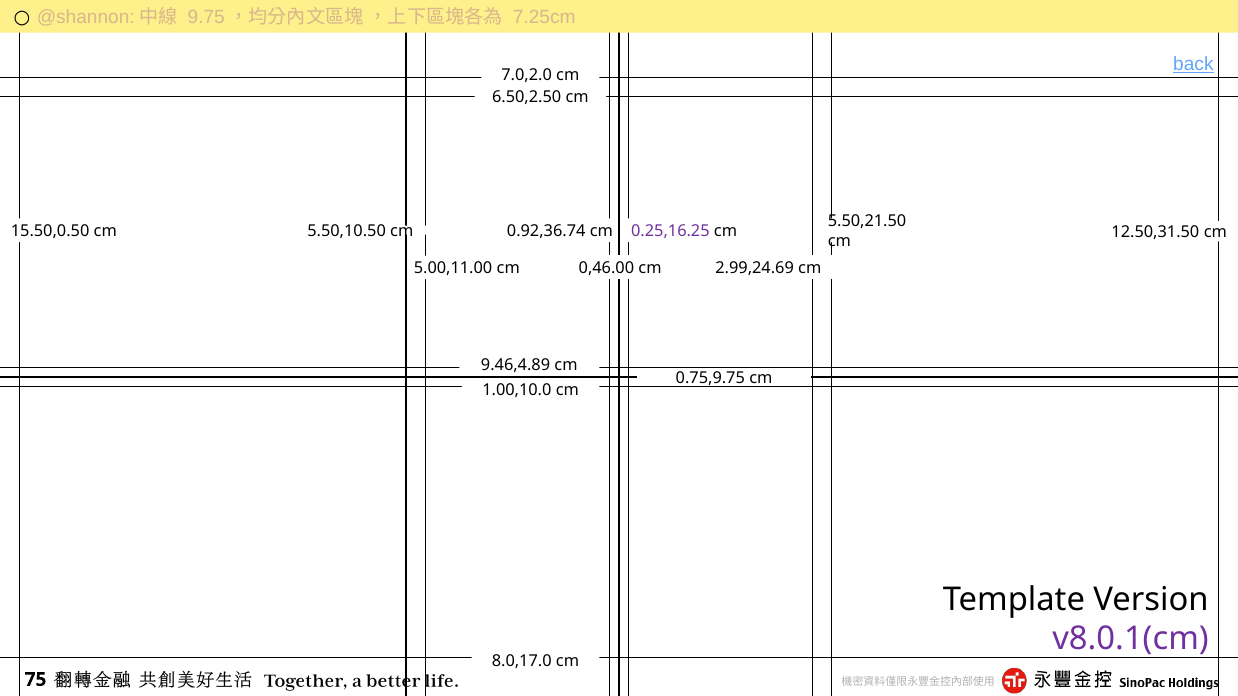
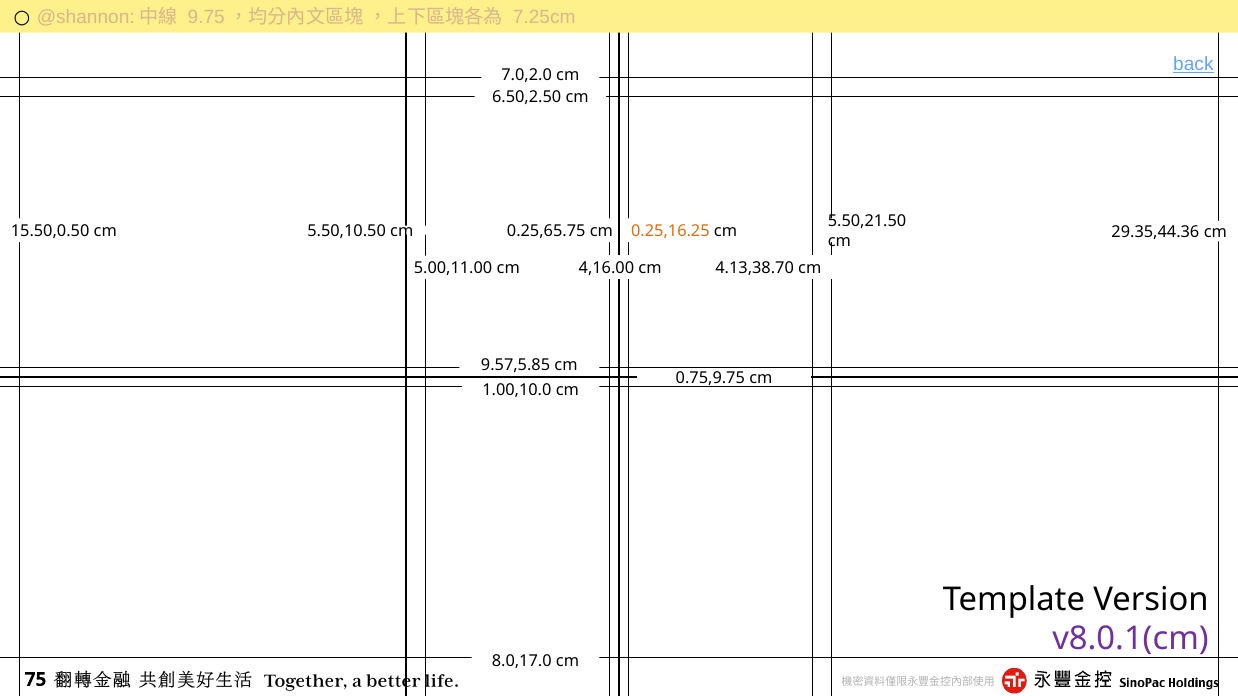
0.92,36.74: 0.92,36.74 -> 0.25,65.75 (546, 231)
0.25,16.25 colour: purple -> orange (670, 232)
12.50,31.50: 12.50,31.50 -> 29.35,44.36 (1155, 232)
0,46.00: 0,46.00 -> 4,16.00 (606, 268)
2.99,24.69: 2.99,24.69 -> 4.13,38.70 (755, 268)
9.46,4.89: 9.46,4.89 -> 9.57,5.85 (516, 365)
